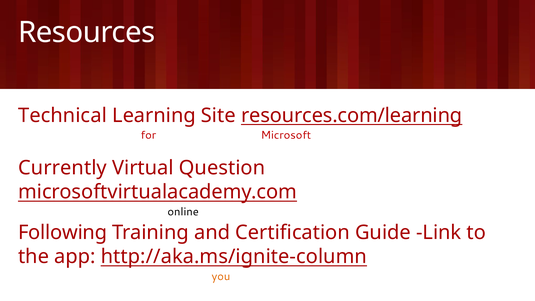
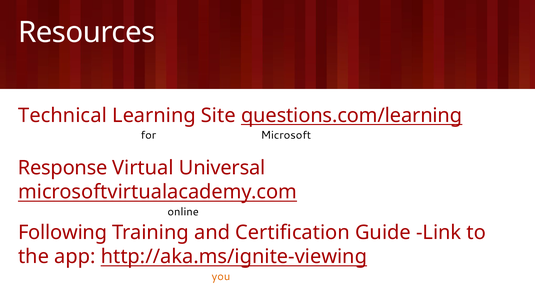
resources.com/learning: resources.com/learning -> questions.com/learning (352, 115)
for colour: red -> black (148, 135)
Microsoft colour: red -> black (286, 135)
Currently: Currently -> Response (63, 168)
Question: Question -> Universal (222, 168)
http://aka.ms/ignite-column: http://aka.ms/ignite-column -> http://aka.ms/ignite-viewing (234, 257)
